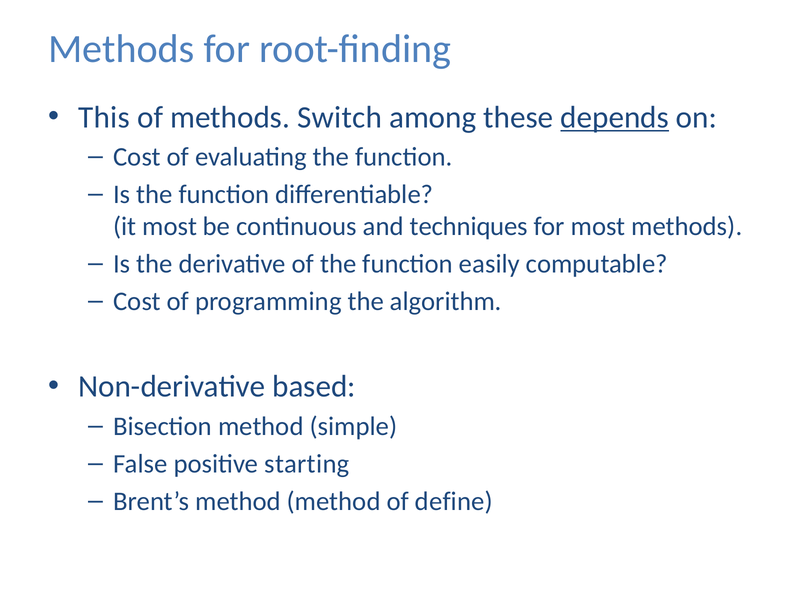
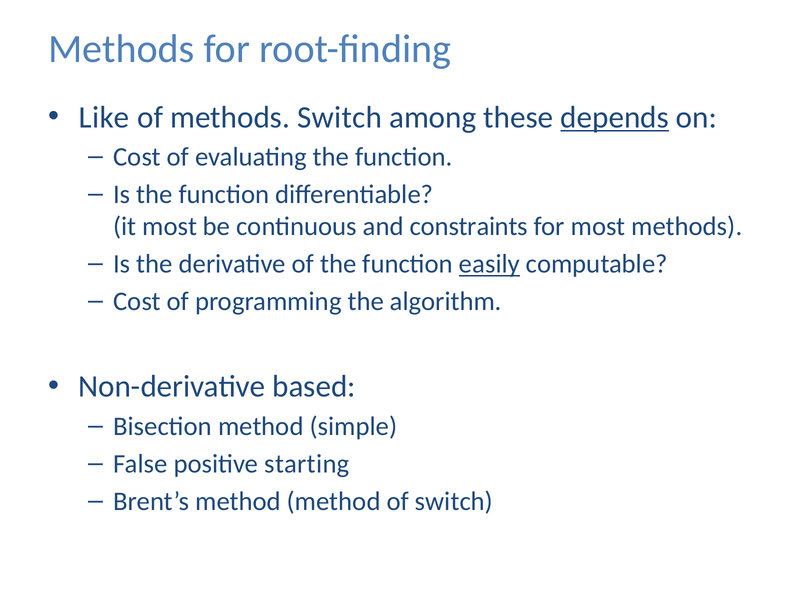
This: This -> Like (104, 117)
techniques: techniques -> constraints (469, 226)
easily underline: none -> present (489, 264)
of define: define -> switch (454, 501)
